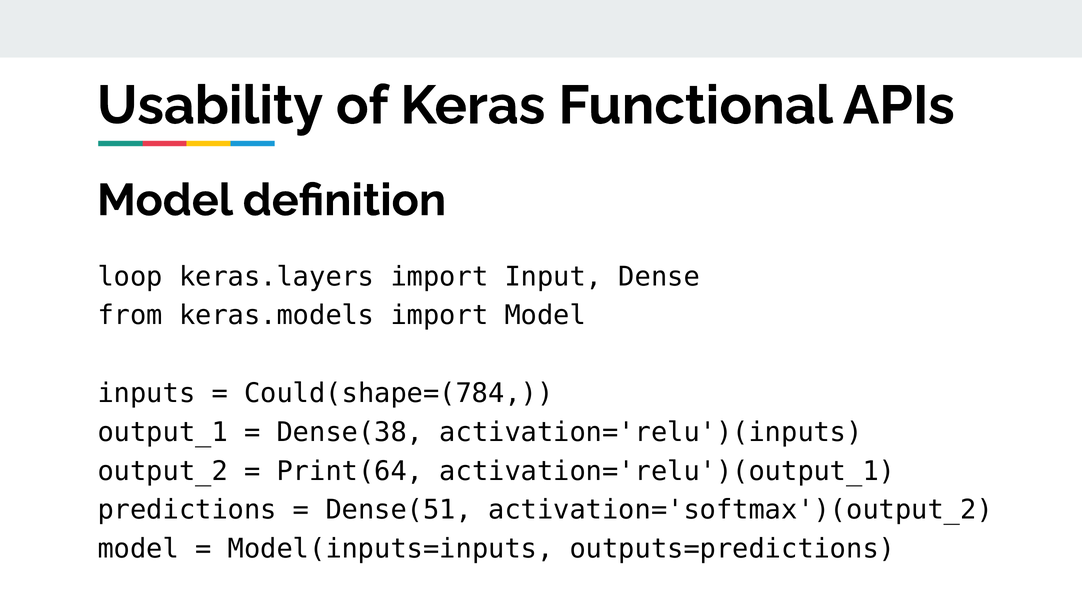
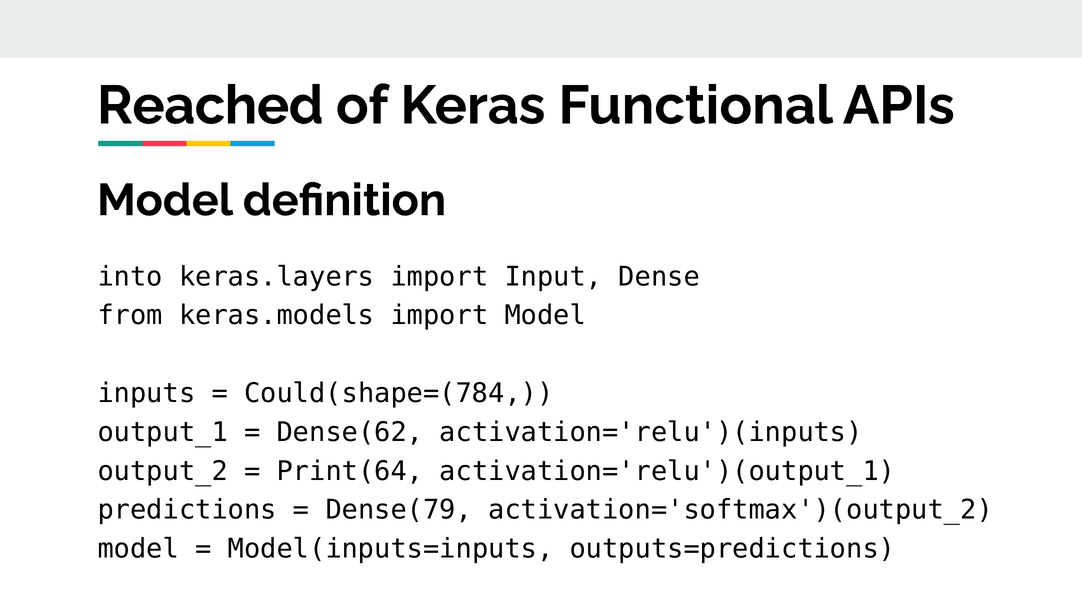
Usability: Usability -> Reached (210, 106)
loop: loop -> into (130, 277)
Dense(38: Dense(38 -> Dense(62 (350, 433)
Dense(51: Dense(51 -> Dense(79 (399, 511)
